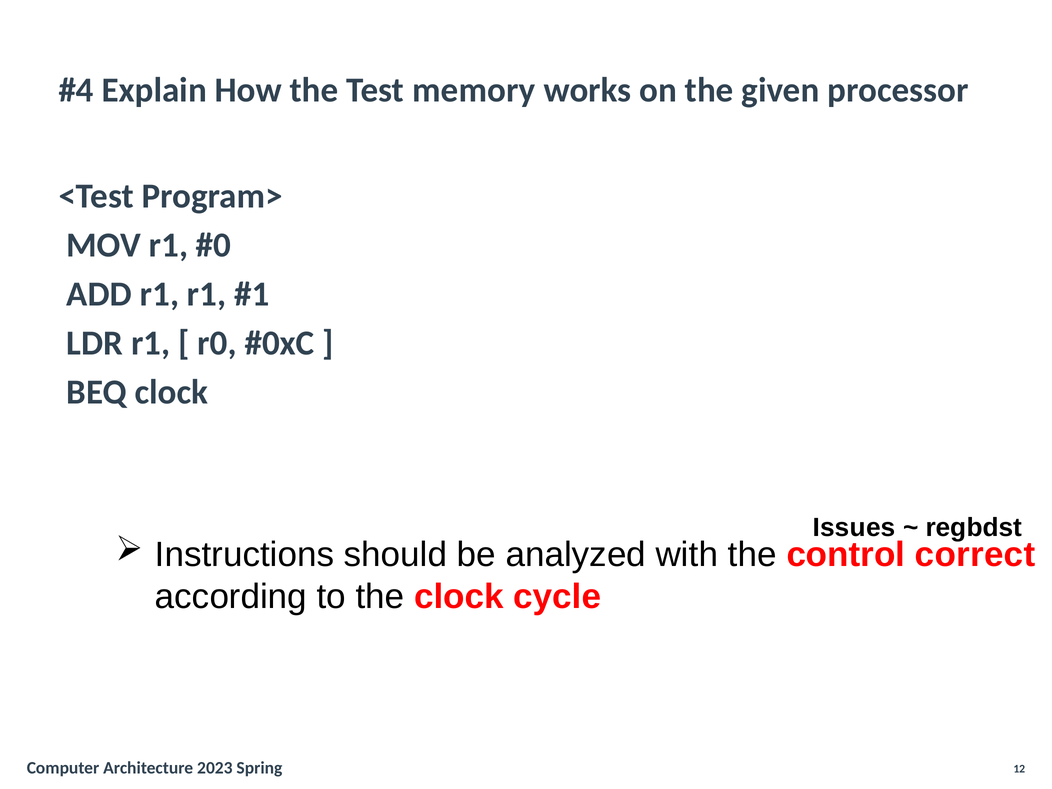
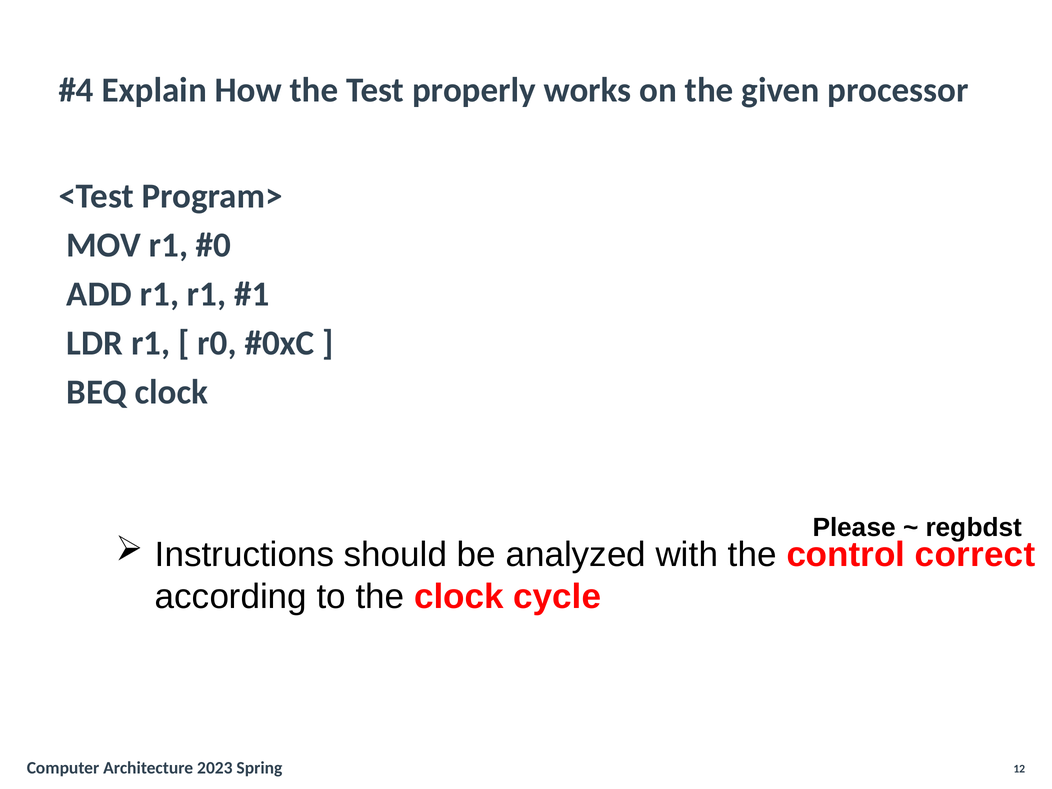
memory: memory -> properly (474, 90)
Issues: Issues -> Please (854, 528)
